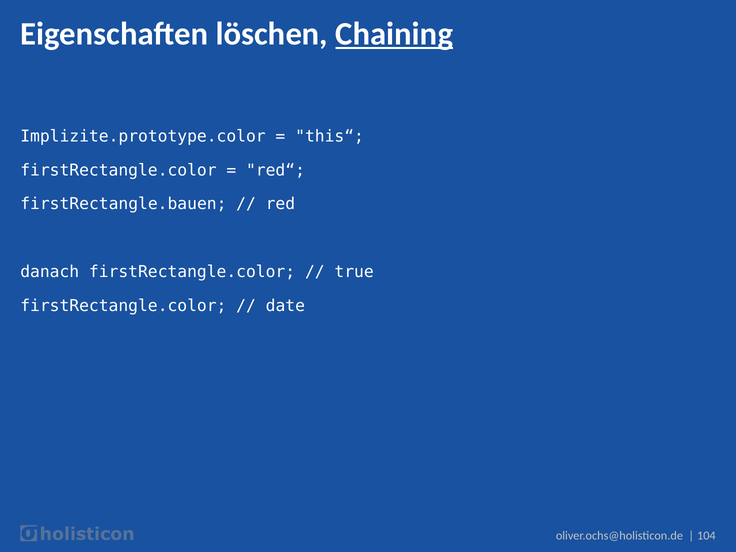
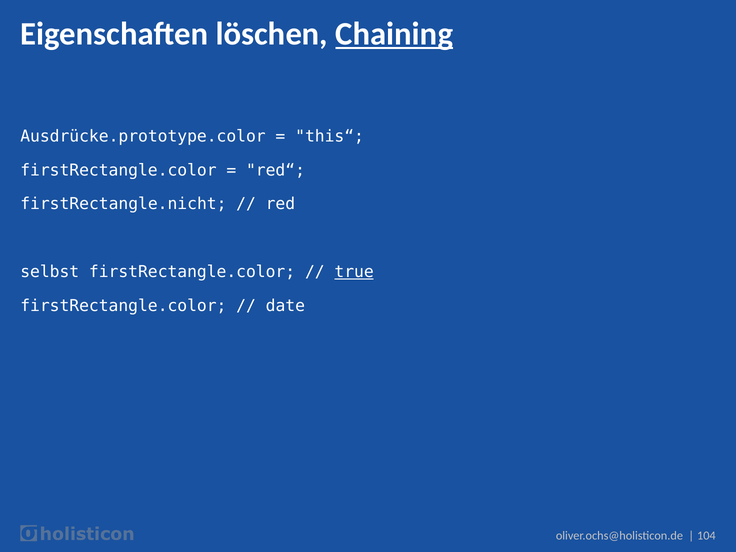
Implizite.prototype.color: Implizite.prototype.color -> Ausdrücke.prototype.color (143, 136)
firstRectangle.bauen: firstRectangle.bauen -> firstRectangle.nicht (123, 204)
danach: danach -> selbst (50, 272)
true underline: none -> present (354, 272)
